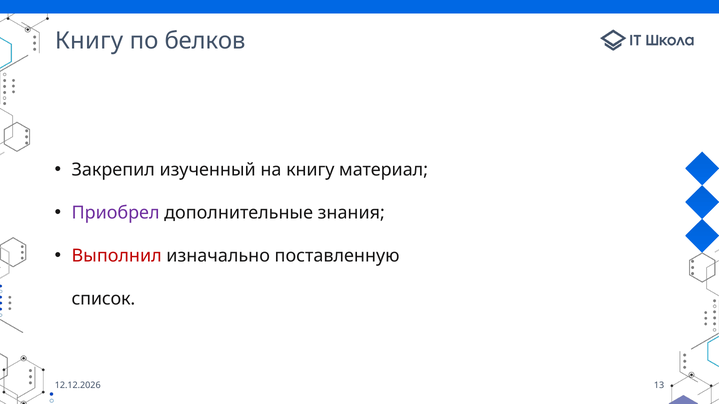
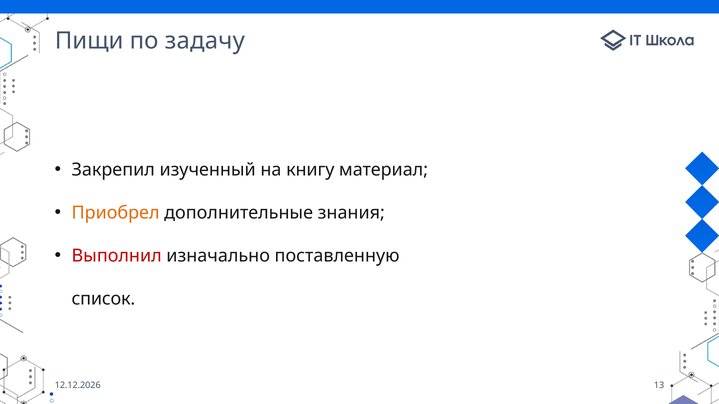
Книгу: Книгу -> Пищи (89, 41)
белков: белков -> задачу (205, 41)
Приобрел colour: purple -> orange (116, 213)
